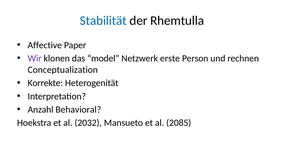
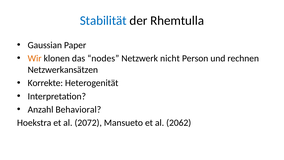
Affective: Affective -> Gaussian (45, 45)
Wir colour: purple -> orange (35, 58)
model: model -> nodes (103, 58)
erste: erste -> nicht (170, 58)
Conceptualization: Conceptualization -> Netzwerkansätzen (63, 70)
2032: 2032 -> 2072 (88, 123)
2085: 2085 -> 2062 (179, 123)
